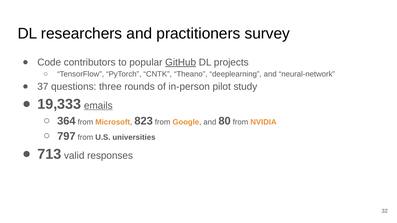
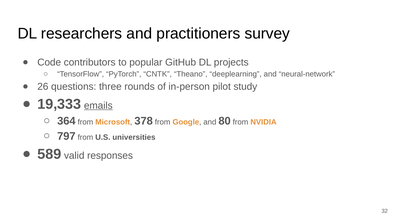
GitHub underline: present -> none (181, 62)
37: 37 -> 26 (43, 87)
823: 823 -> 378 (144, 121)
713: 713 -> 589 (49, 154)
